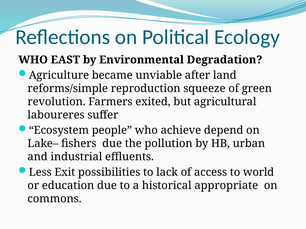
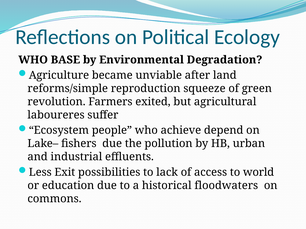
EAST: EAST -> BASE (65, 60)
appropriate: appropriate -> floodwaters (226, 186)
